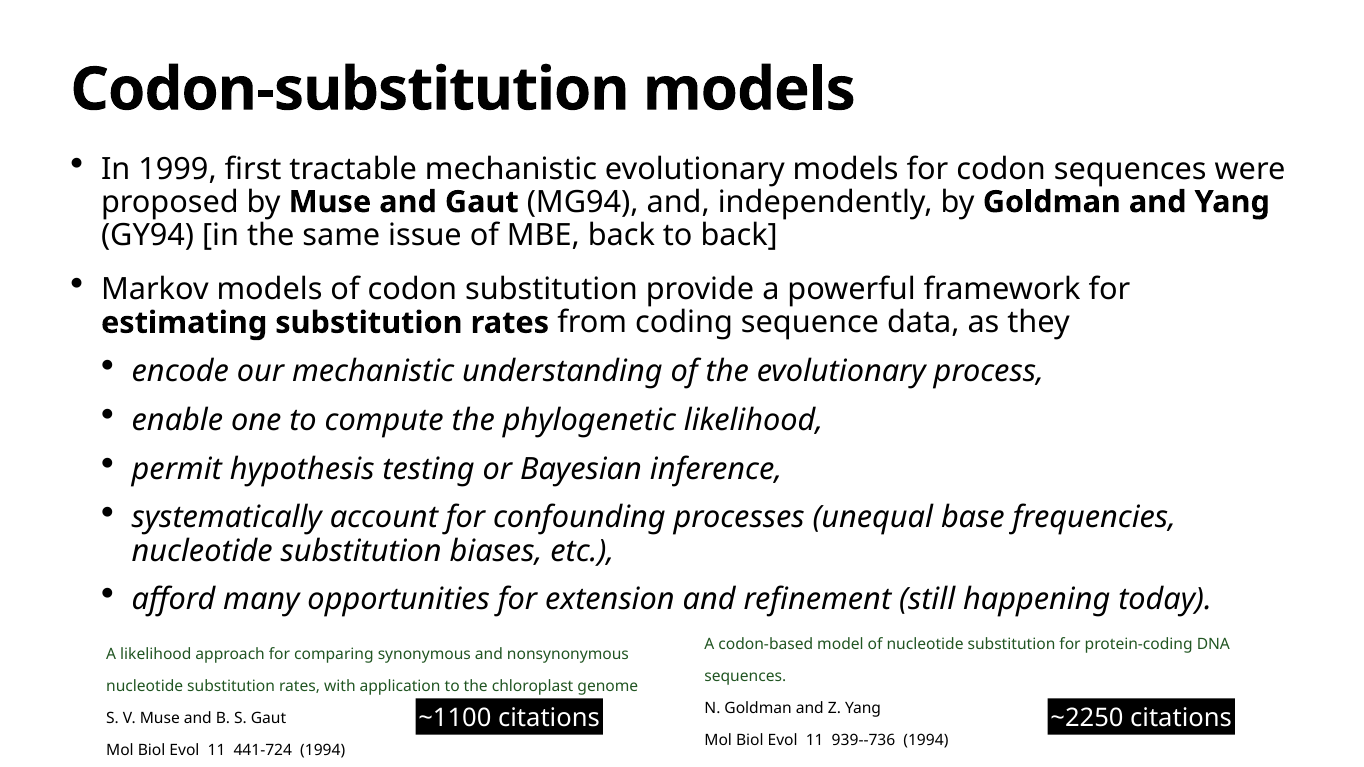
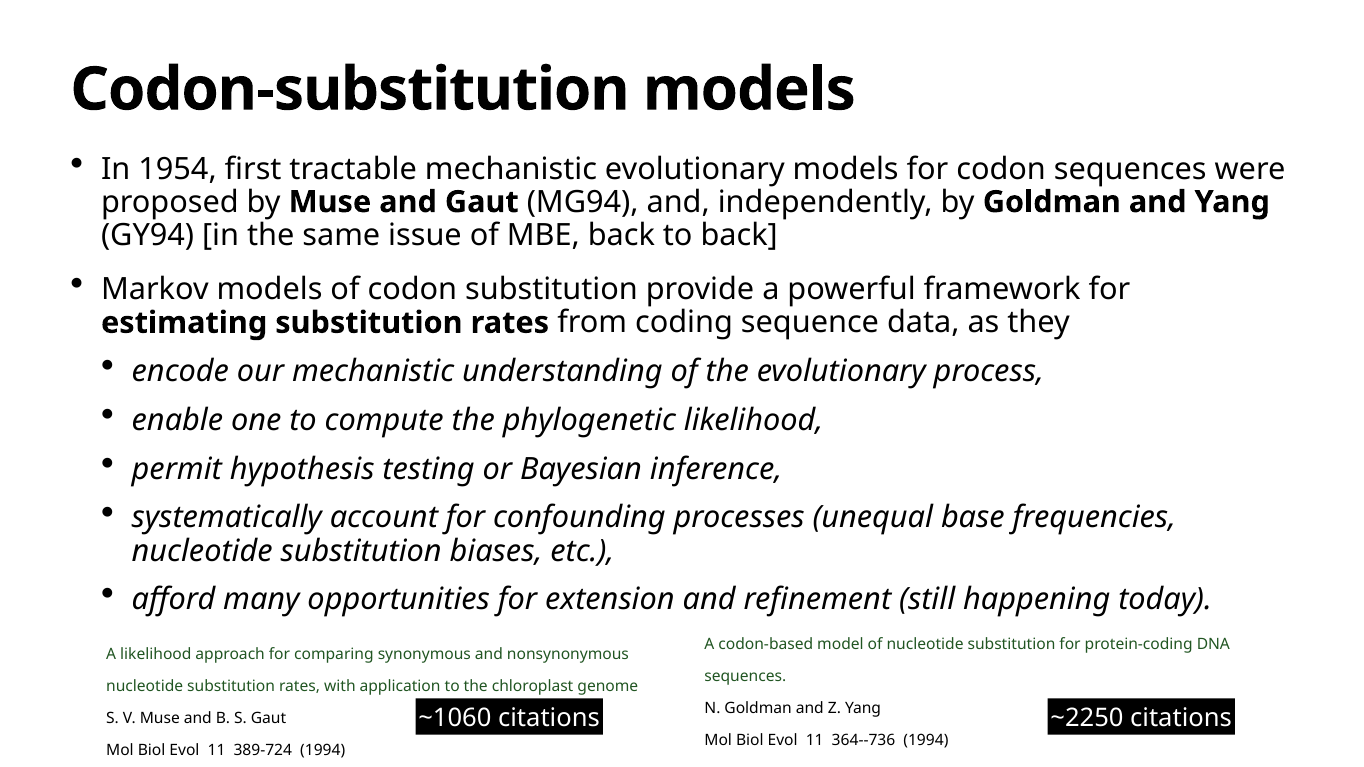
1999: 1999 -> 1954 (178, 169)
~1100: ~1100 -> ~1060 (455, 719)
939--736: 939--736 -> 364--736 (864, 740)
441-724: 441-724 -> 389-724 (263, 750)
